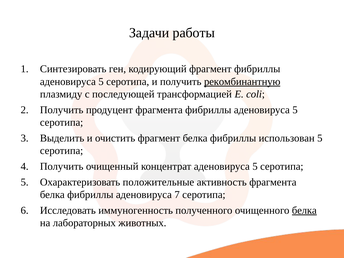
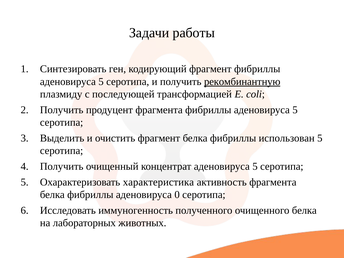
положительные: положительные -> характеристика (158, 182)
7: 7 -> 0 (177, 195)
белка underline: present -> none (304, 210)
